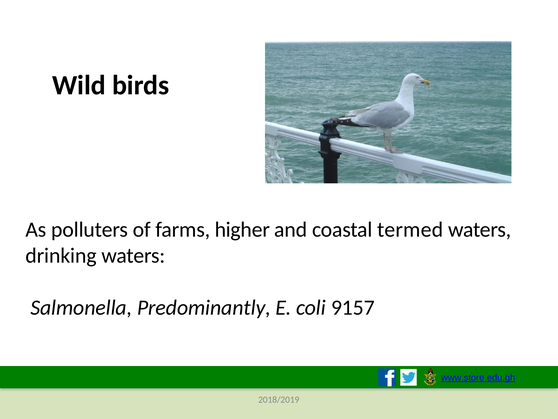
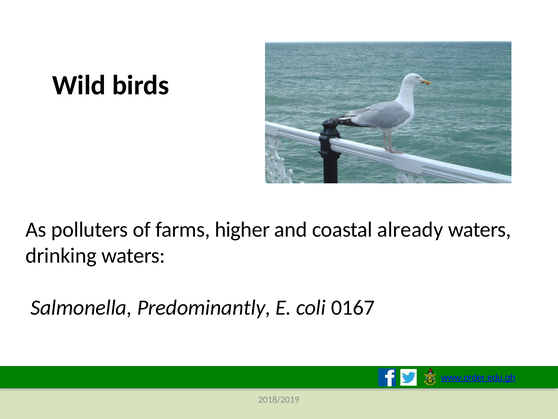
termed: termed -> already (410, 229)
9157: 9157 -> 0167 (353, 307)
www.store.edu.gh: www.store.edu.gh -> www.order.edu.gh (478, 377)
